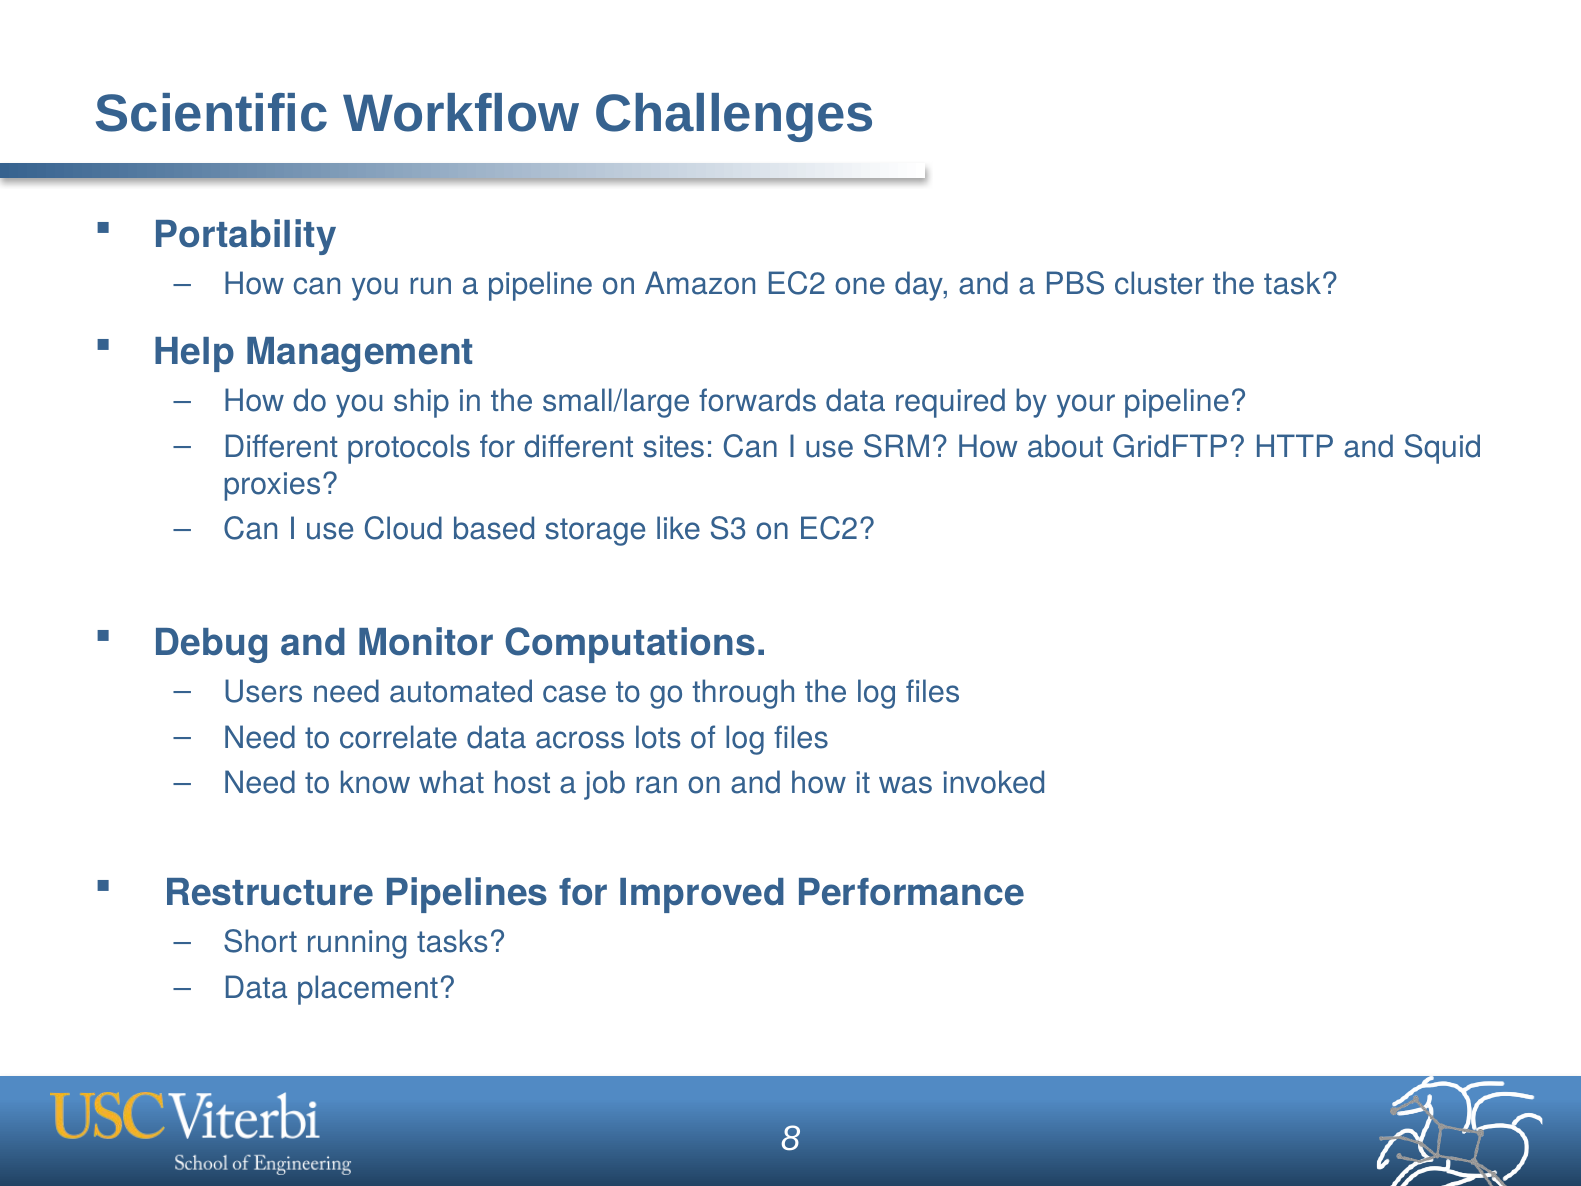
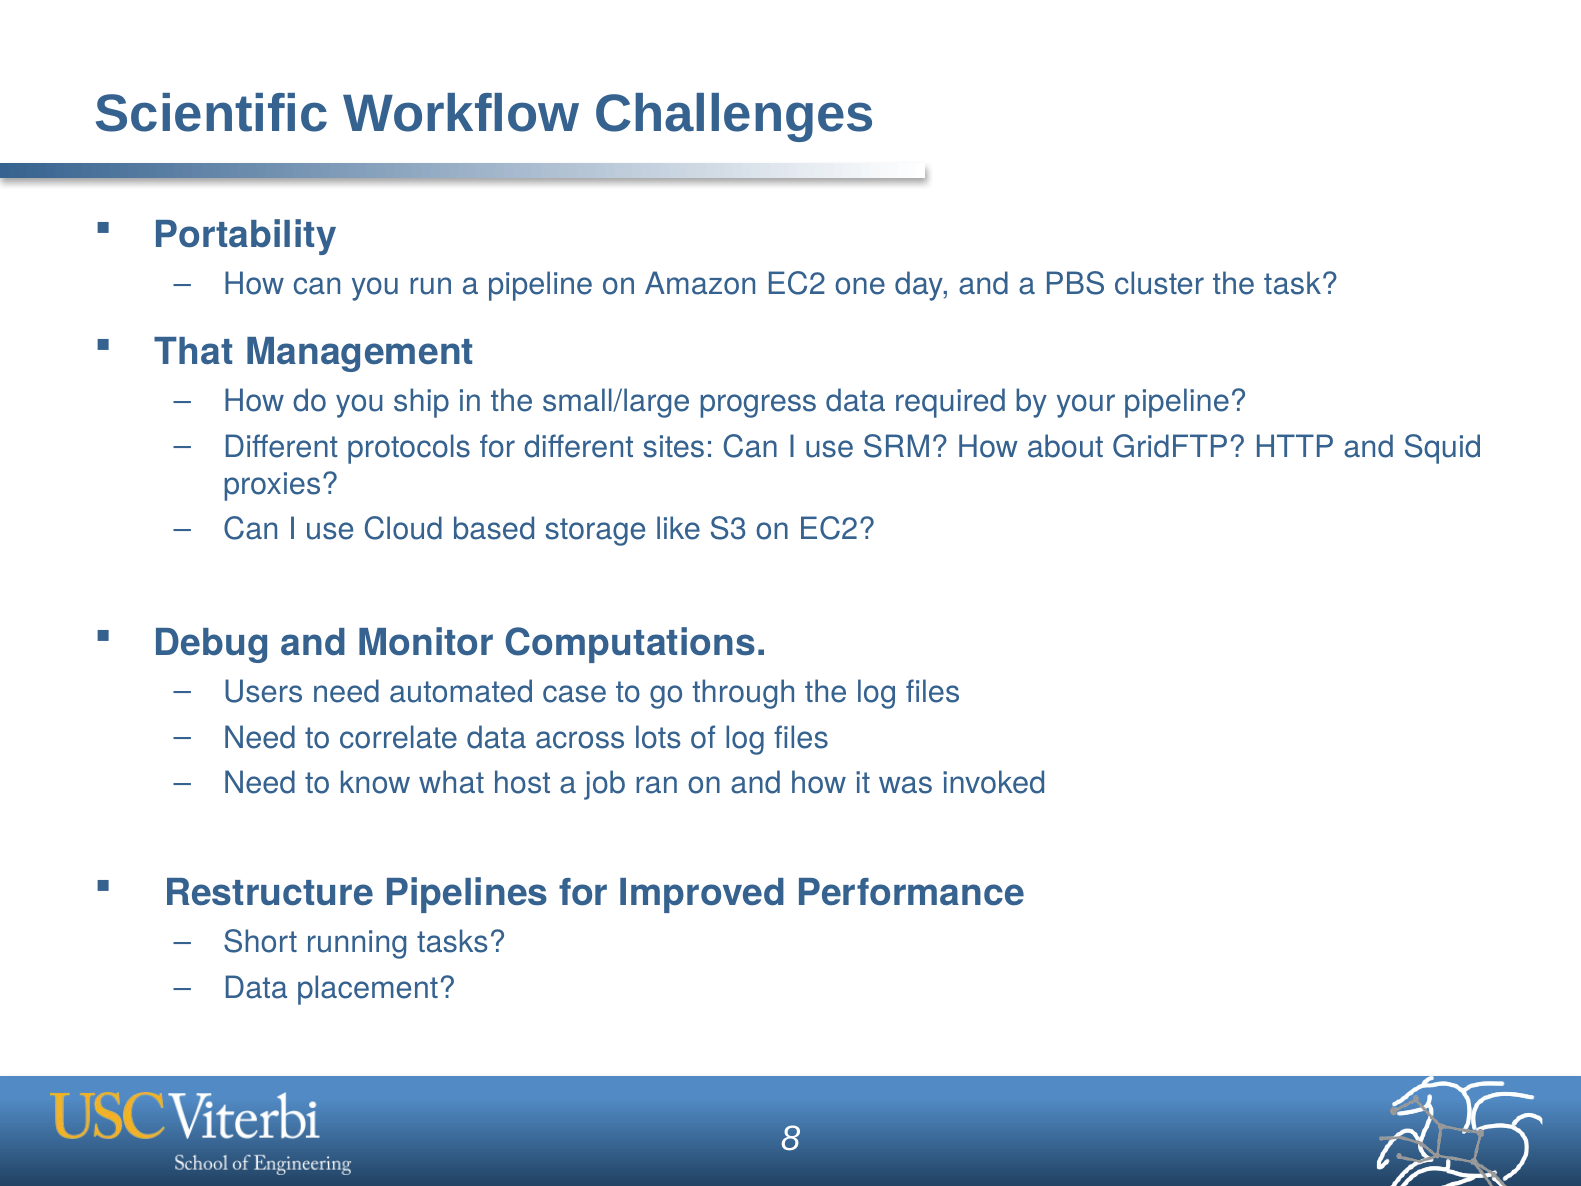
Help: Help -> That (194, 352)
forwards: forwards -> progress (758, 401)
